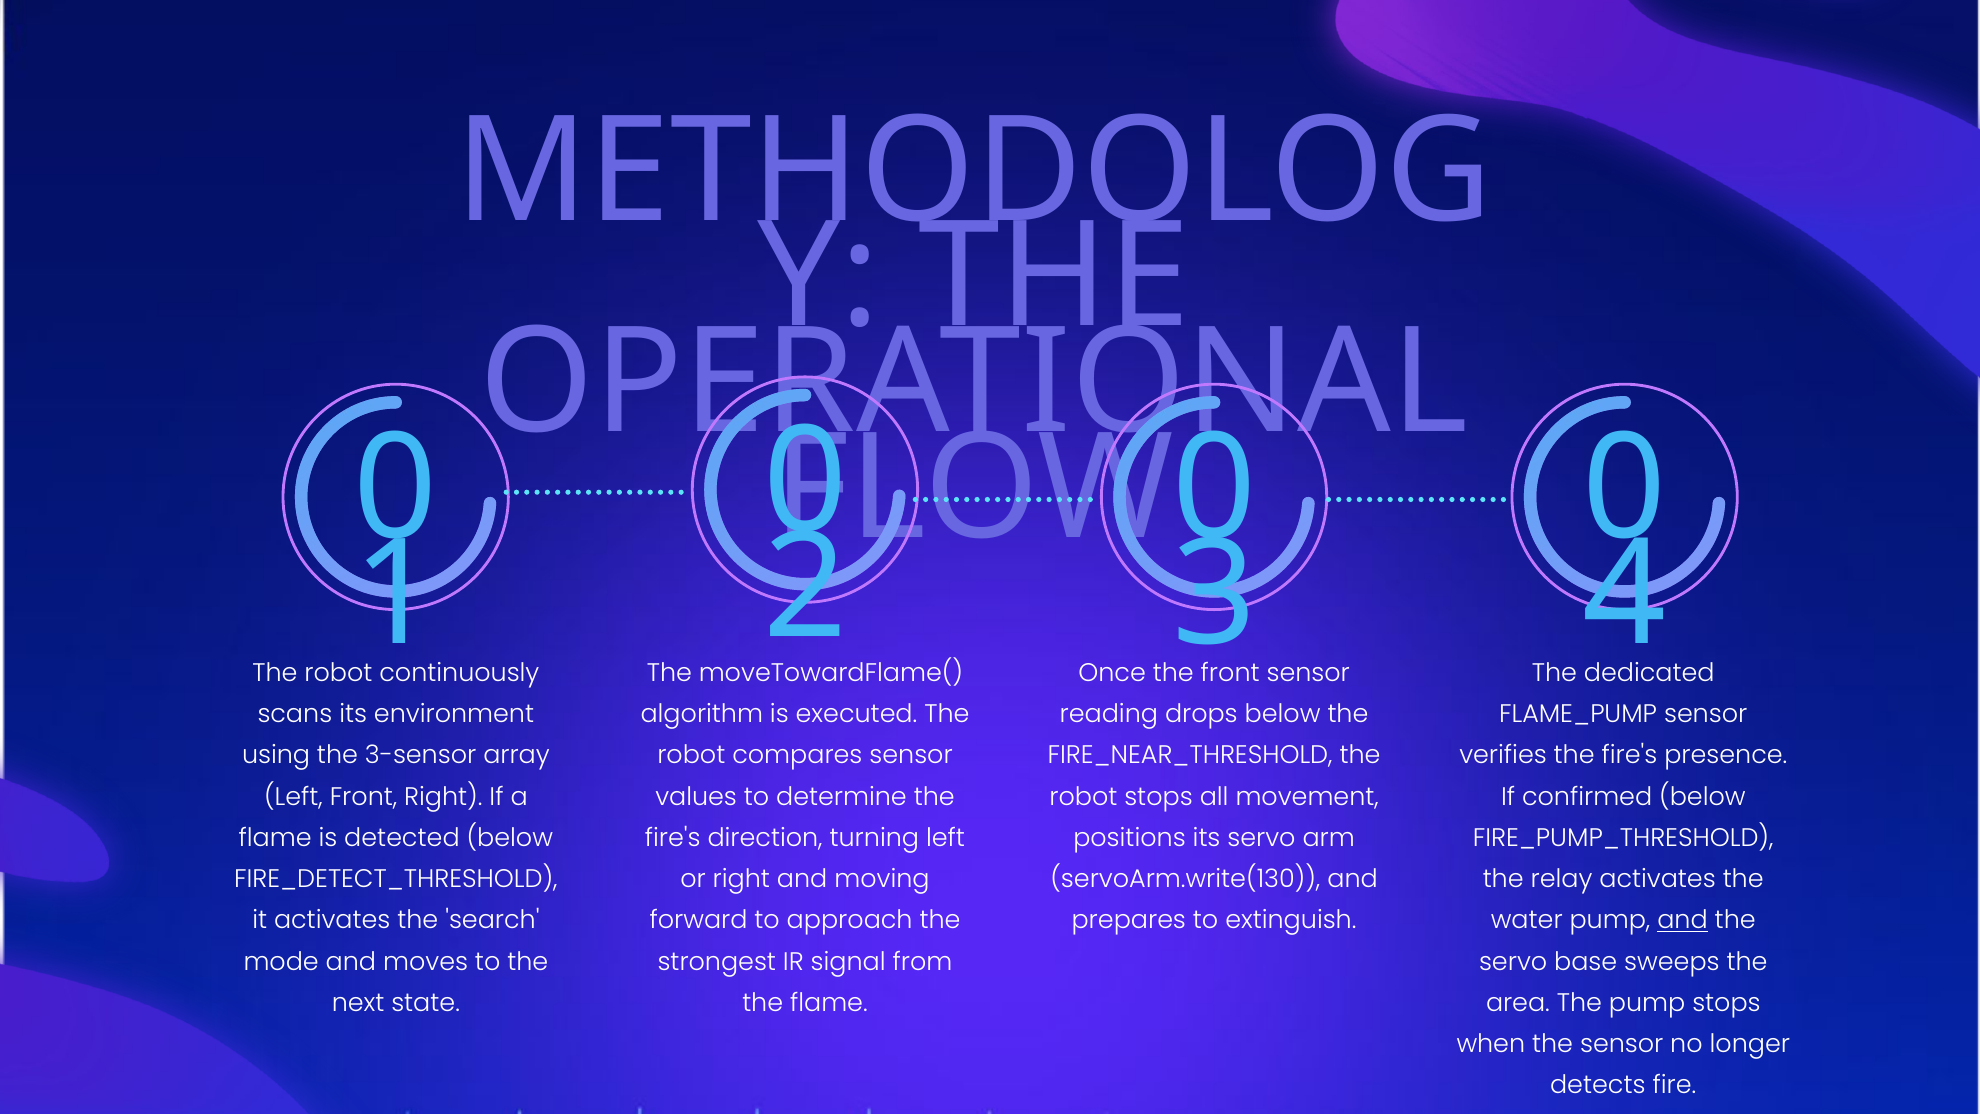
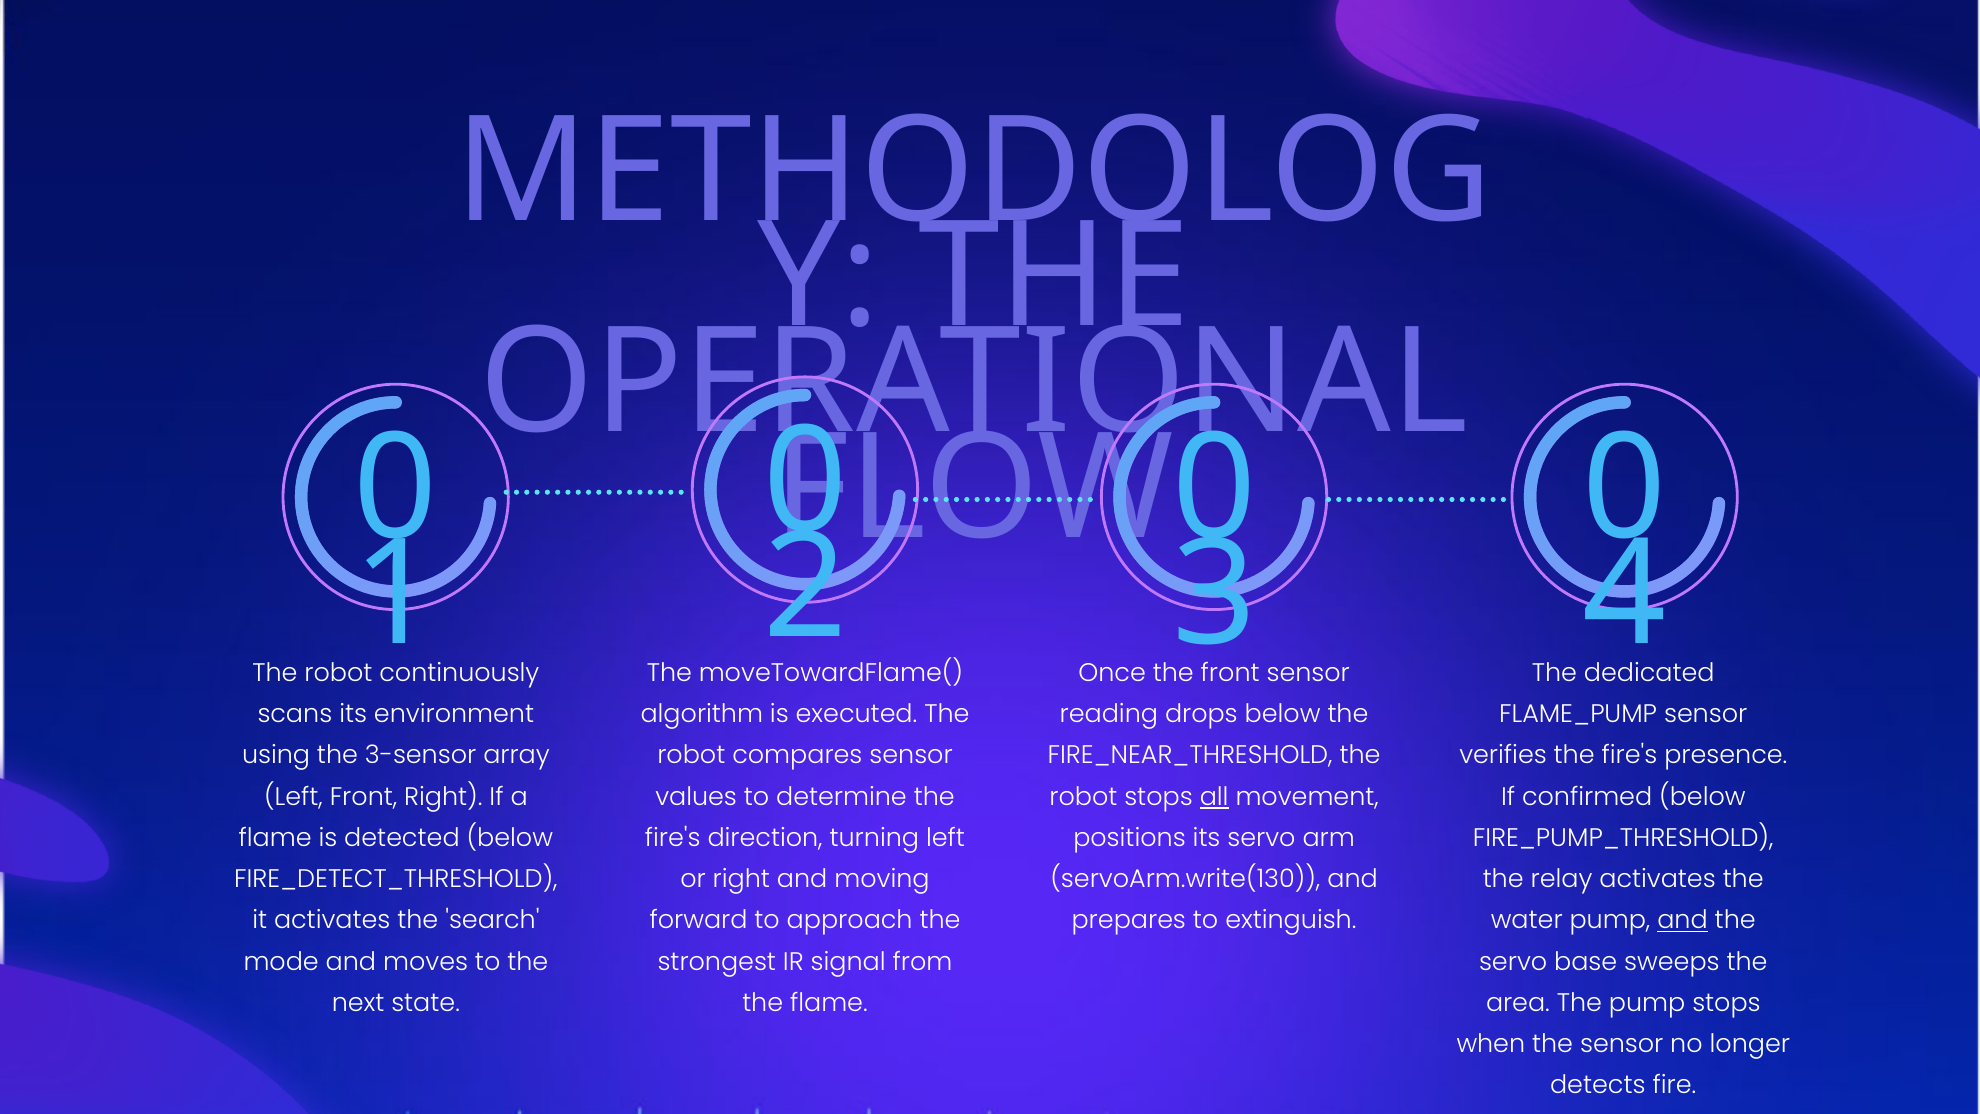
all underline: none -> present (1214, 797)
